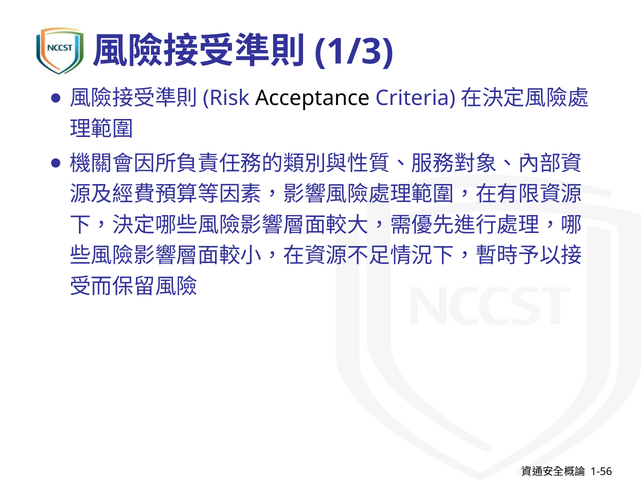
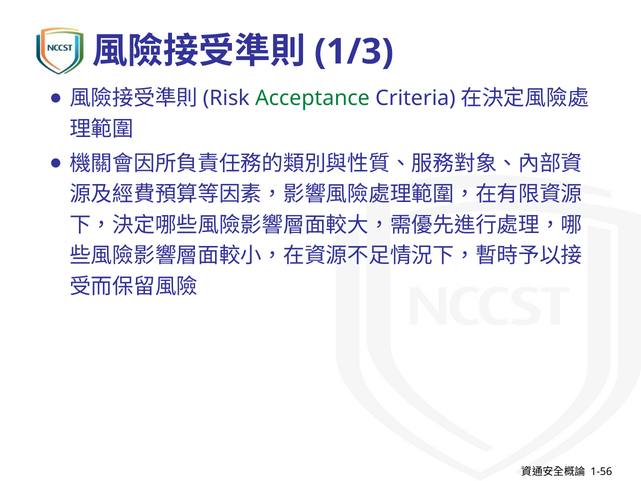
Acceptance colour: black -> green (312, 98)
